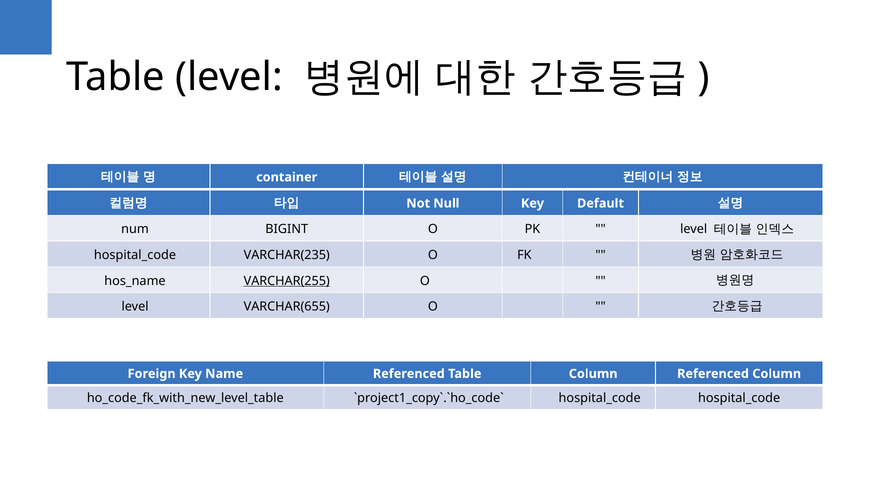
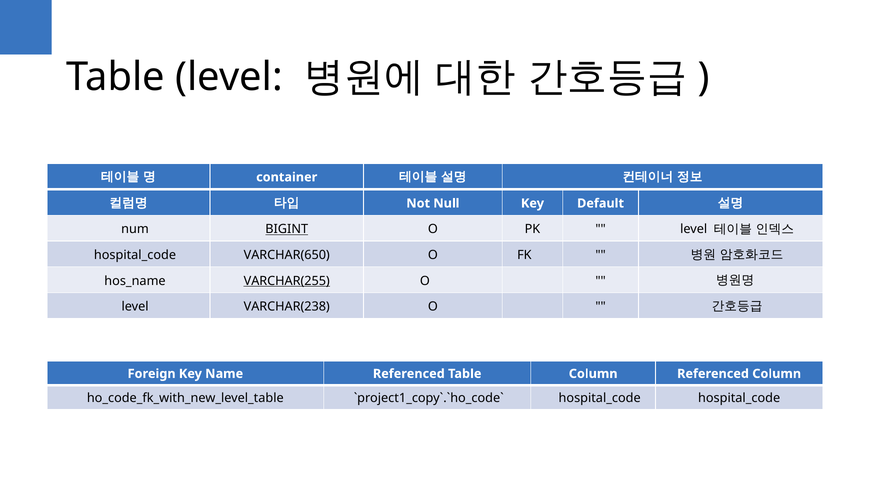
BIGINT underline: none -> present (287, 229)
VARCHAR(235: VARCHAR(235 -> VARCHAR(650 (287, 255)
VARCHAR(655: VARCHAR(655 -> VARCHAR(238 (287, 306)
